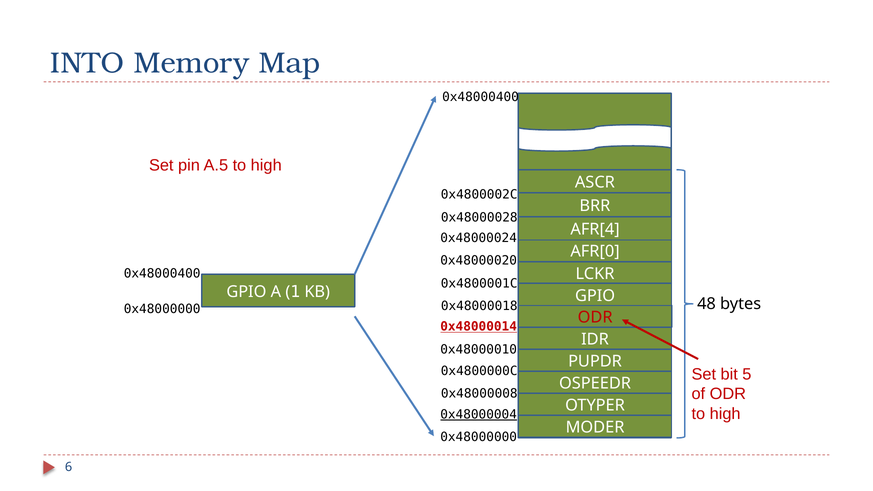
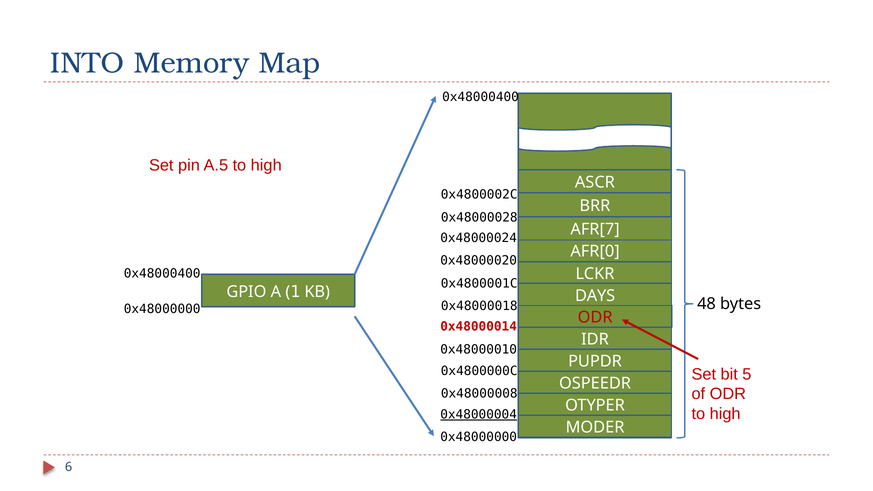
AFR[4: AFR[4 -> AFR[7 (595, 229)
GPIO: GPIO -> DAYS (595, 296)
0x48000014 underline: present -> none (479, 327)
